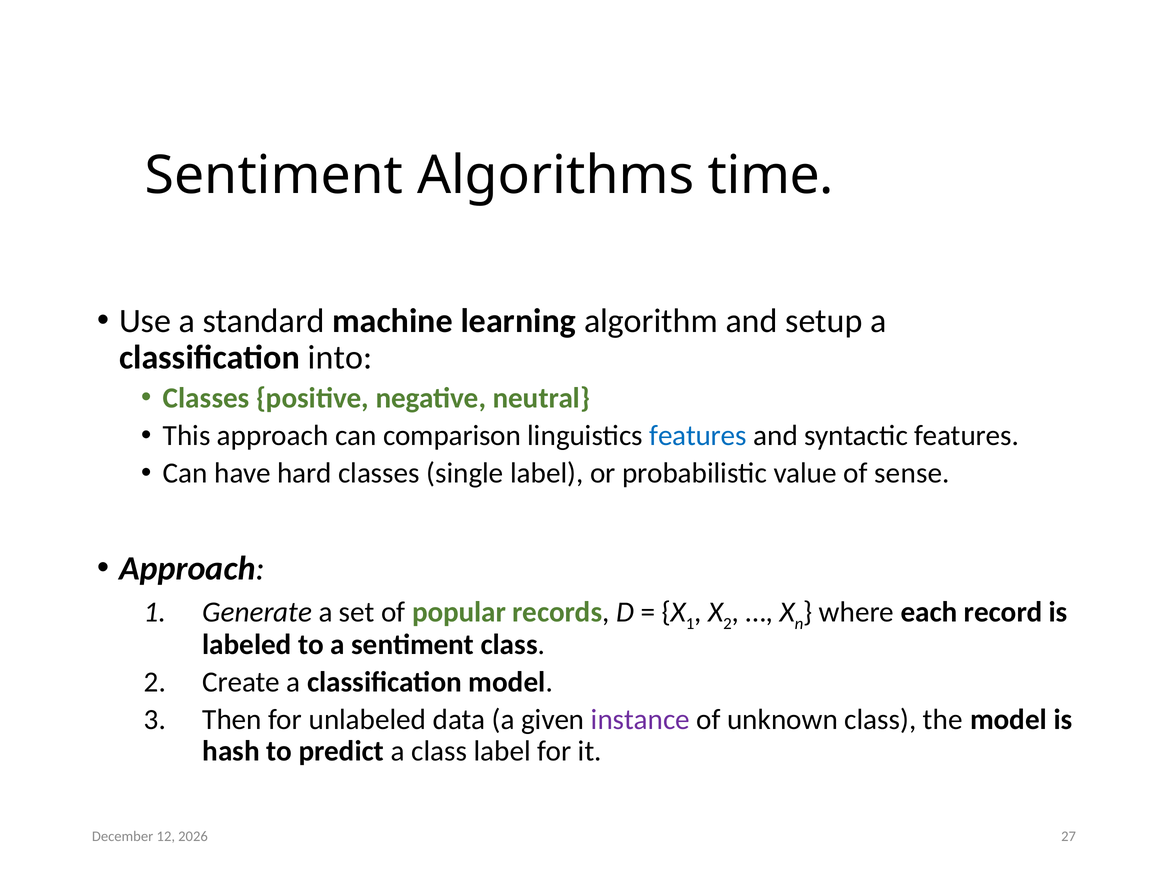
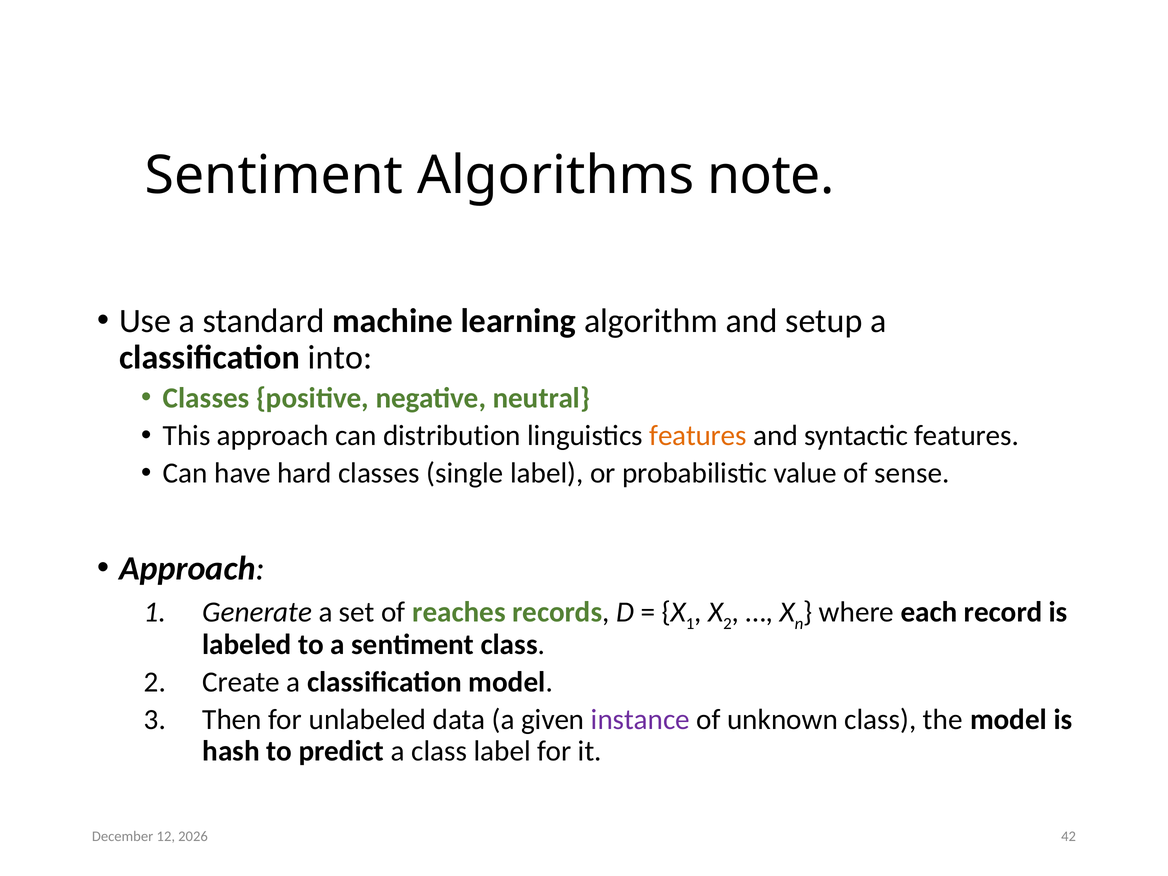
time: time -> note (771, 176)
comparison: comparison -> distribution (452, 436)
features colour: blue -> orange (698, 436)
popular: popular -> reaches (459, 612)
27: 27 -> 42 (1069, 836)
